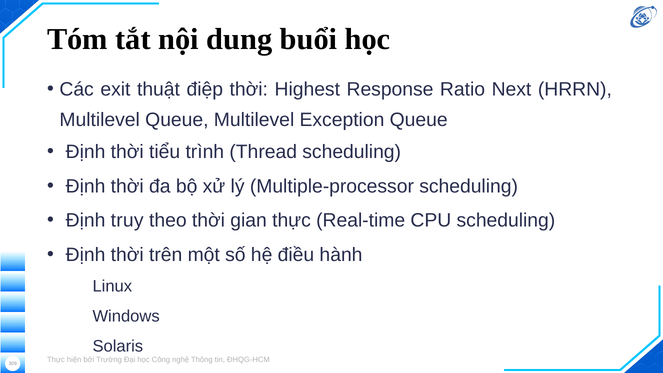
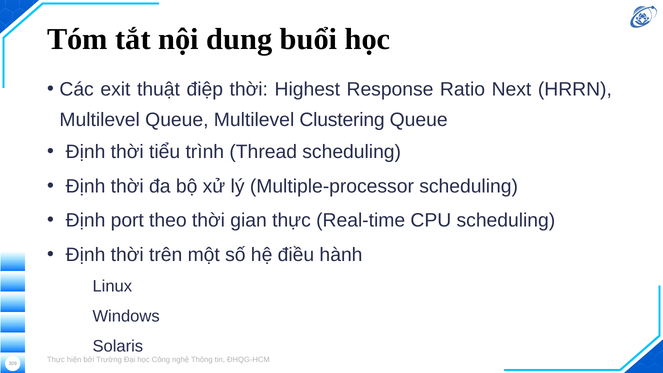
Exception: Exception -> Clustering (342, 120)
truy: truy -> port (127, 221)
